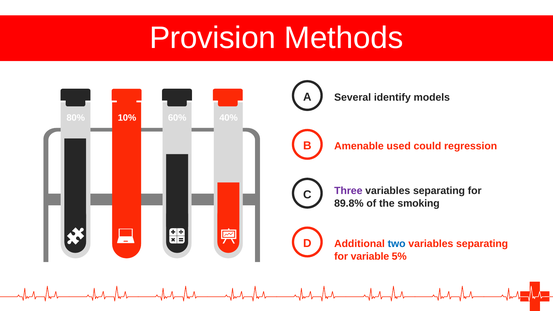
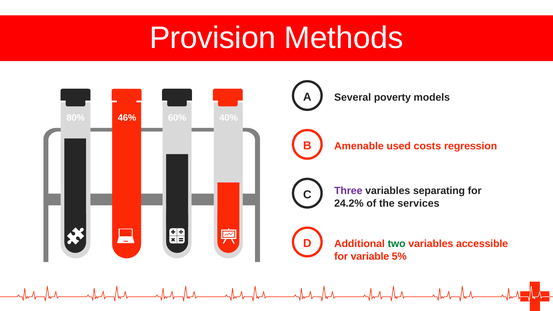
identify: identify -> poverty (392, 97)
10%: 10% -> 46% (127, 118)
could: could -> costs (427, 146)
89.8%: 89.8% -> 24.2% (349, 203)
smoking: smoking -> services (418, 203)
two colour: blue -> green (397, 244)
separating: separating -> accessible (482, 244)
